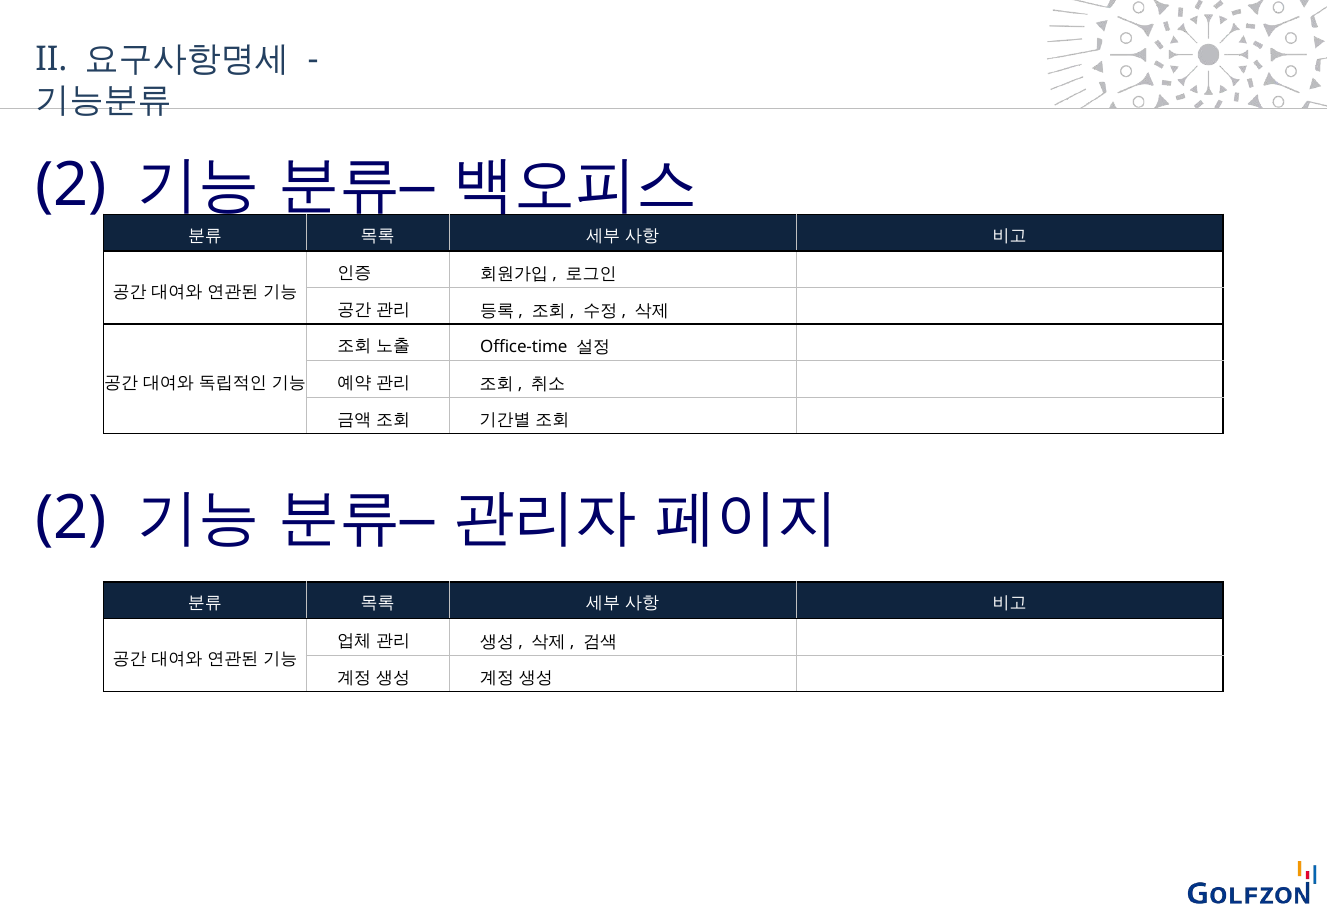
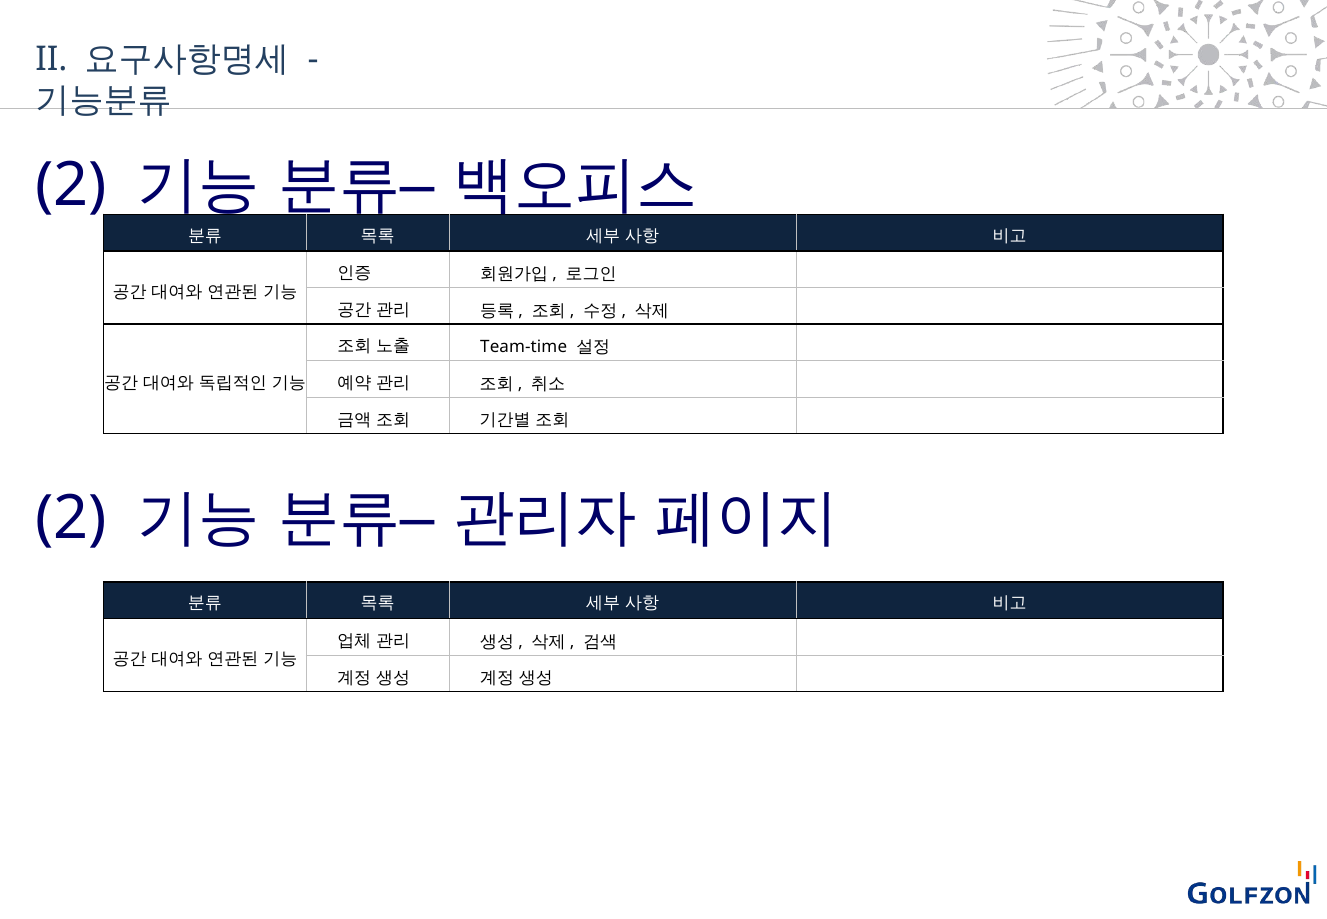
Office-time: Office-time -> Team-time (524, 347)
